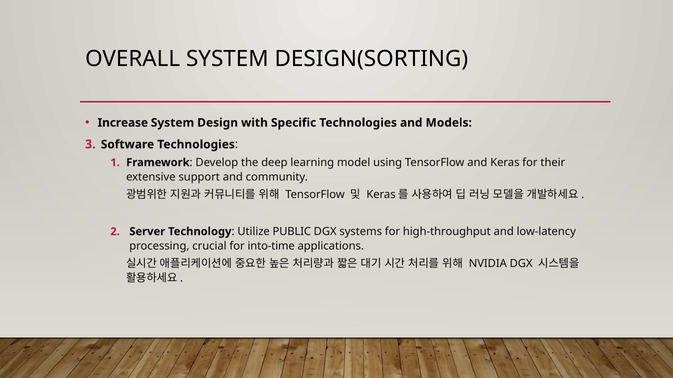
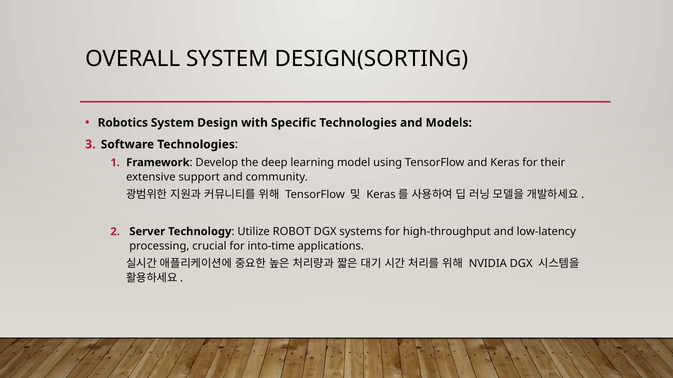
Increase: Increase -> Robotics (123, 123)
PUBLIC: PUBLIC -> ROBOT (292, 232)
